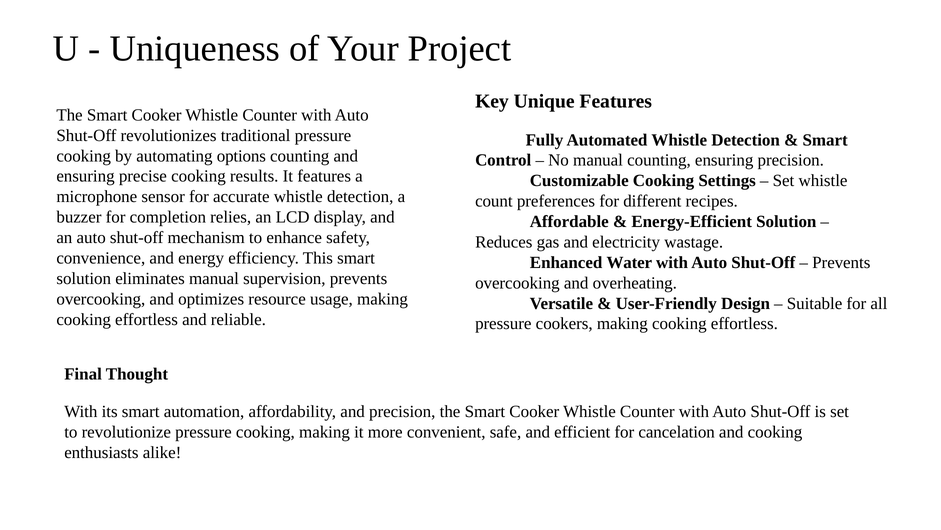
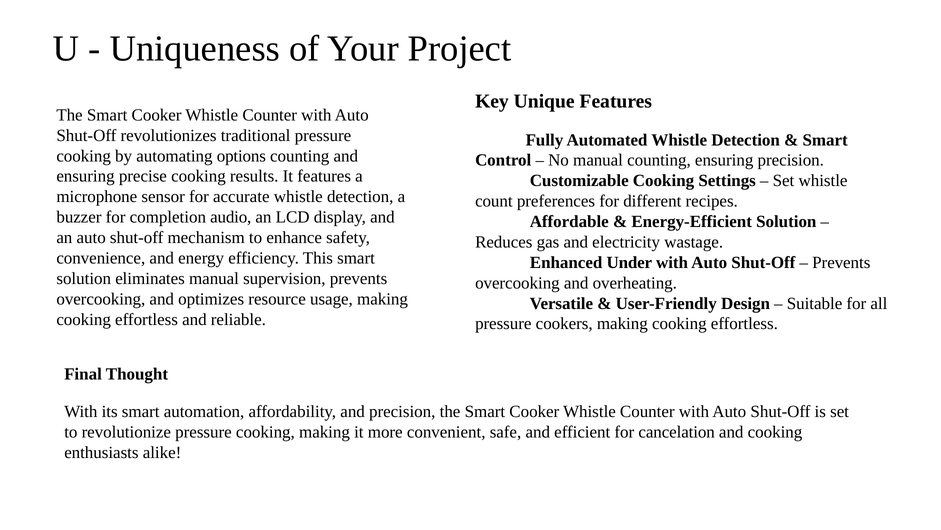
relies: relies -> audio (231, 217)
Water: Water -> Under (629, 262)
